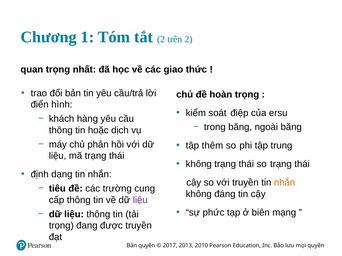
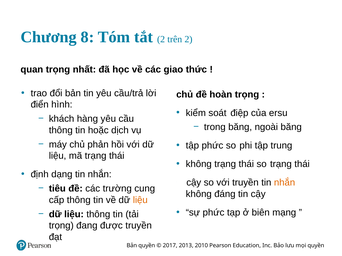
1: 1 -> 8 (87, 37)
tập thêm: thêm -> phức (212, 146)
liệu colour: purple -> orange (140, 200)
